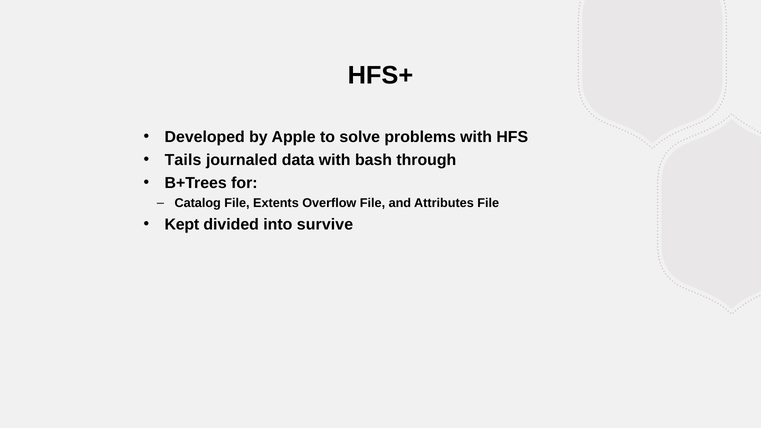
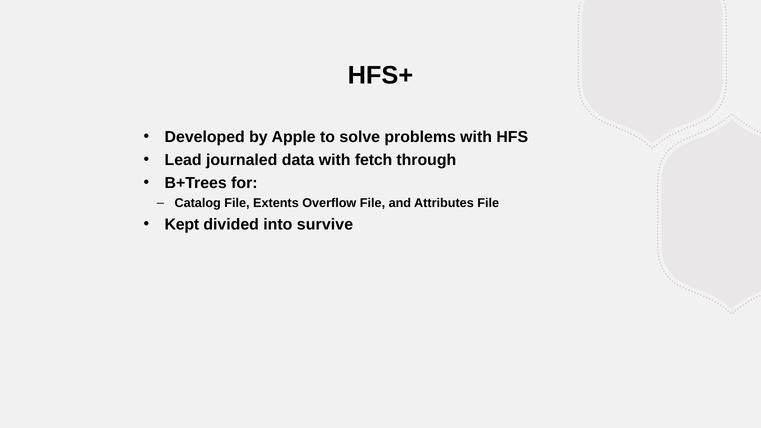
Tails: Tails -> Lead (183, 160)
bash: bash -> fetch (374, 160)
